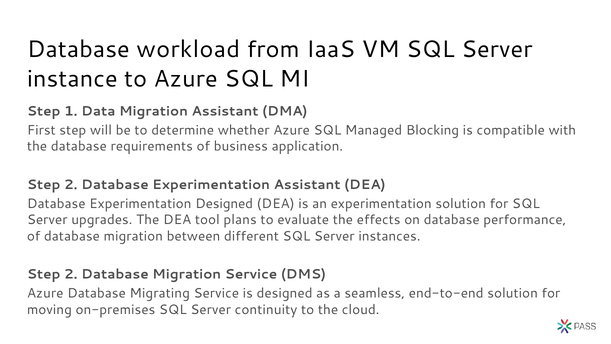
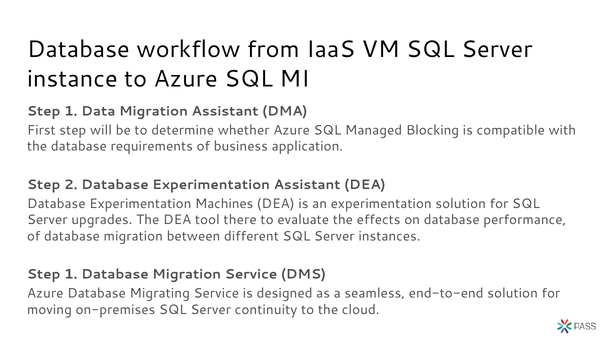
workload: workload -> workflow (188, 49)
Experimentation Designed: Designed -> Machines (224, 203)
plans: plans -> there (240, 220)
2: 2 -> 1 (71, 274)
